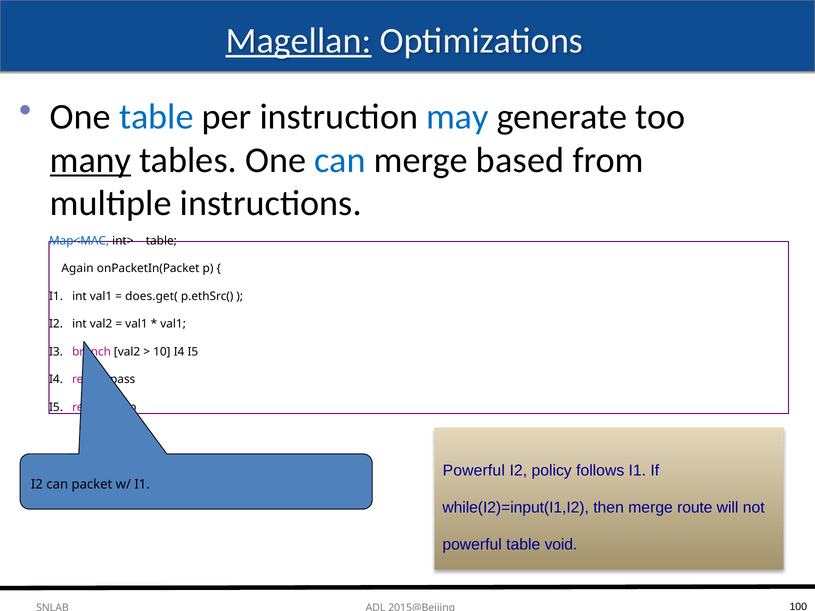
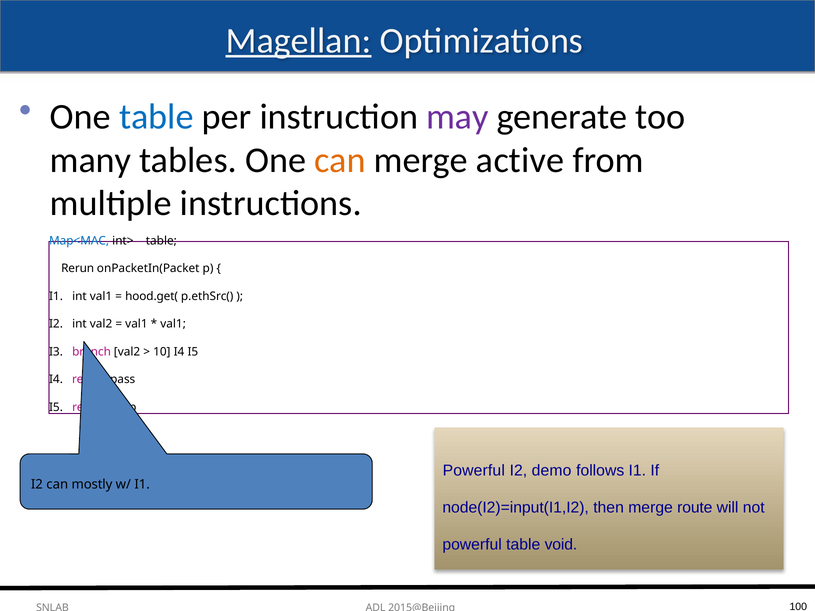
may colour: blue -> purple (457, 117)
many underline: present -> none (90, 160)
can colour: blue -> orange (340, 160)
based: based -> active (520, 160)
Again: Again -> Rerun (78, 269)
does.get(: does.get( -> hood.get( (152, 296)
policy: policy -> demo (552, 471)
packet: packet -> mostly (92, 485)
while(I2)=input(I1,I2: while(I2)=input(I1,I2 -> node(I2)=input(I1,I2 (516, 508)
